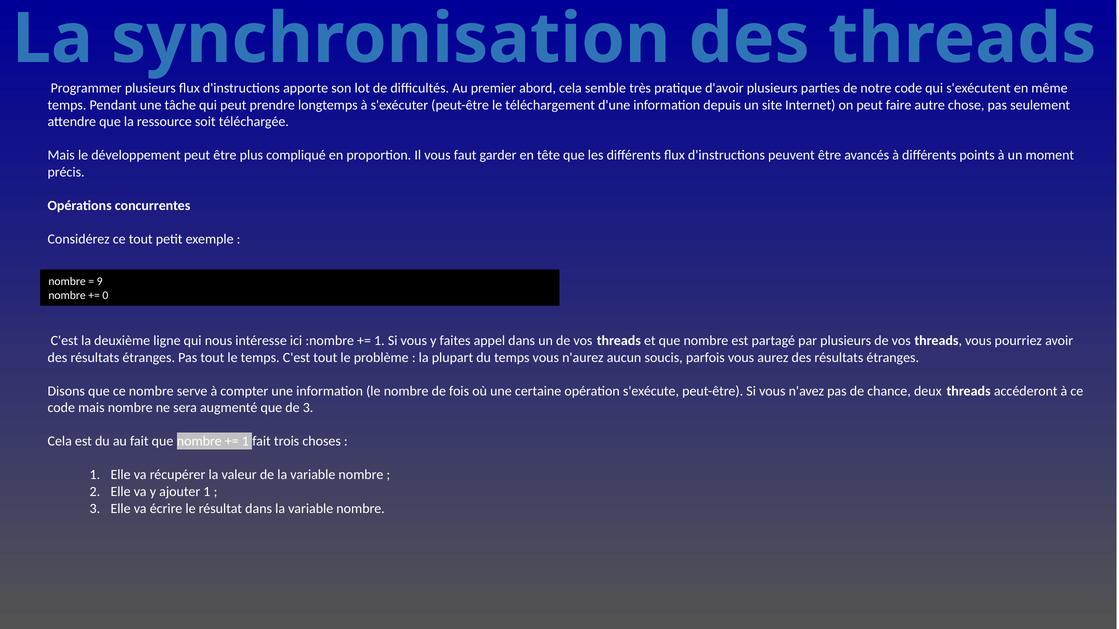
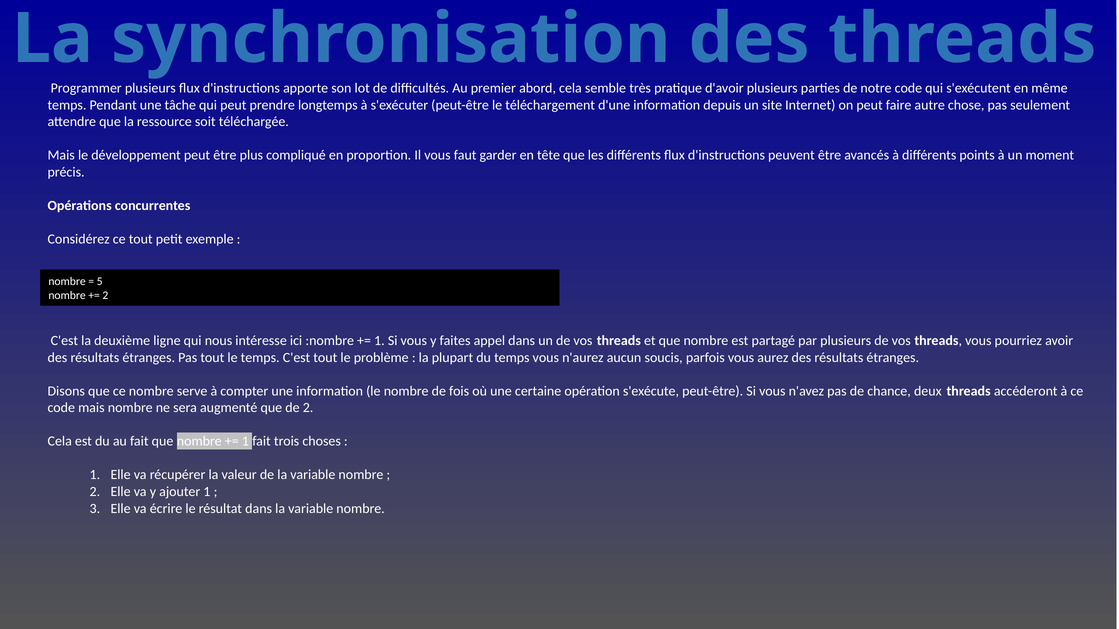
9: 9 -> 5 (100, 282)
0: 0 -> 2 (105, 296)
de 3: 3 -> 2 (308, 408)
